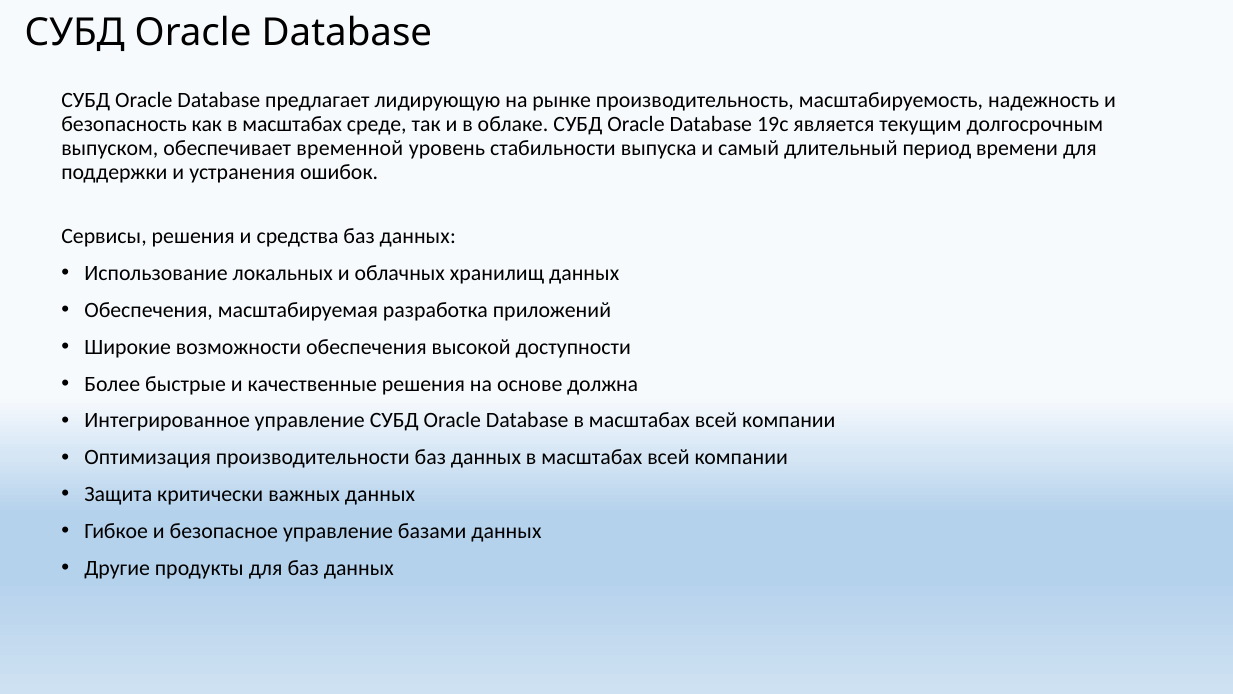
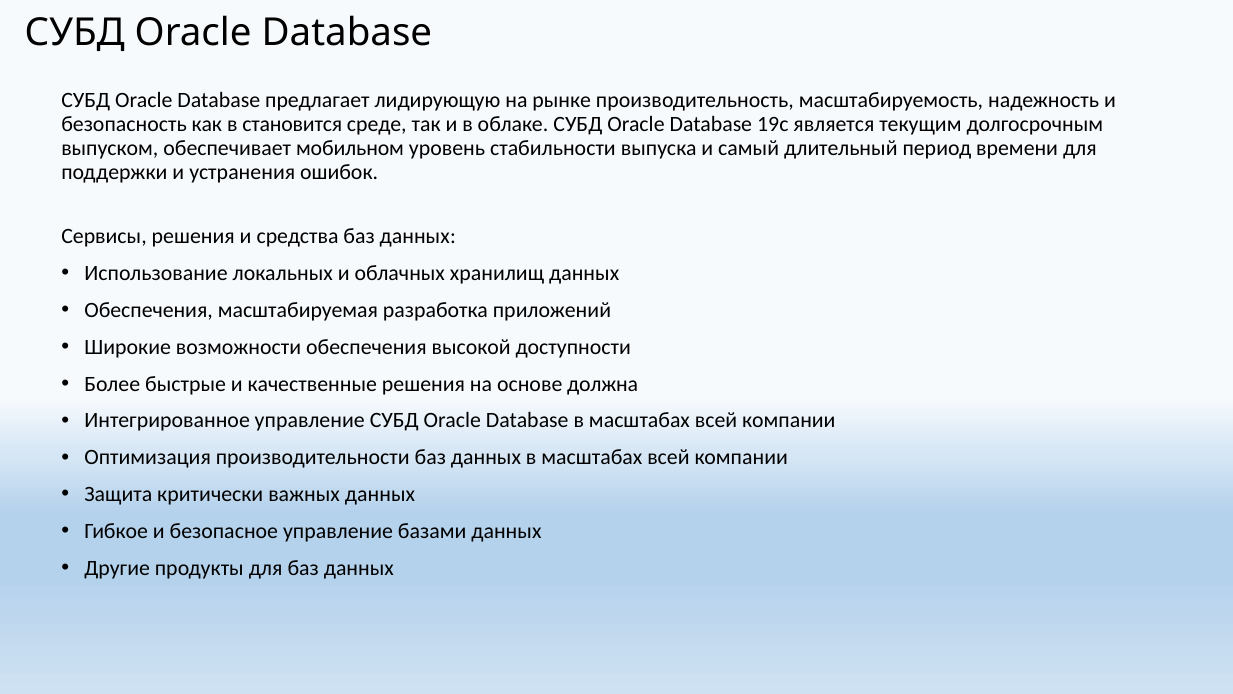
как в масштабах: масштабах -> становится (292, 124)
временной: временной -> мобильном (350, 149)
